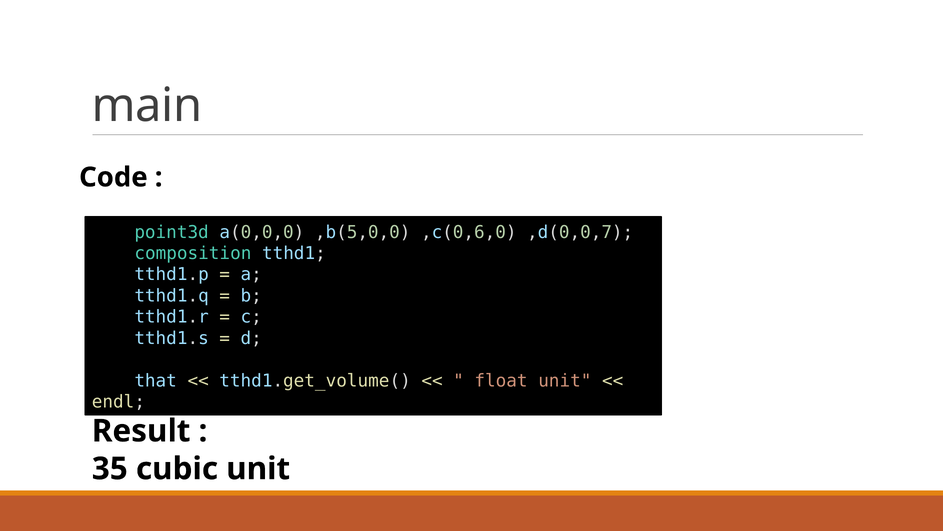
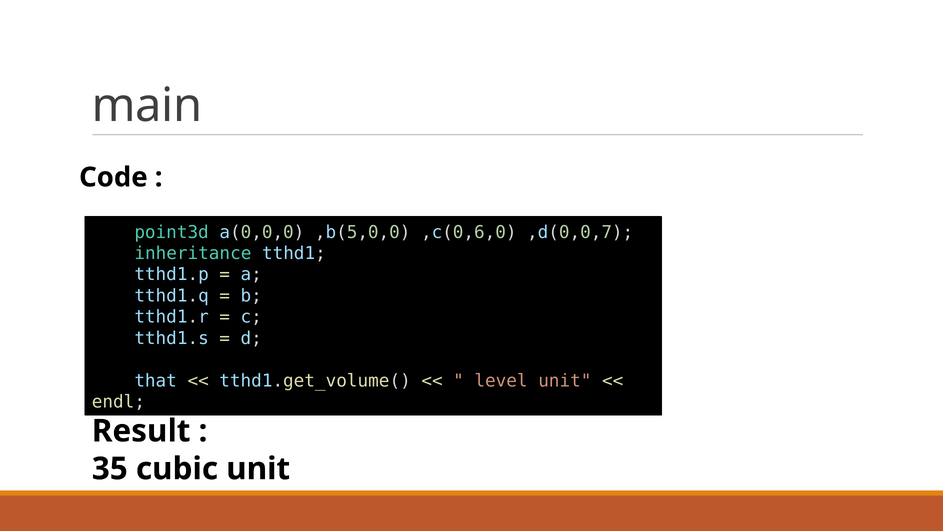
composition: composition -> inheritance (193, 253)
float: float -> level (501, 380)
